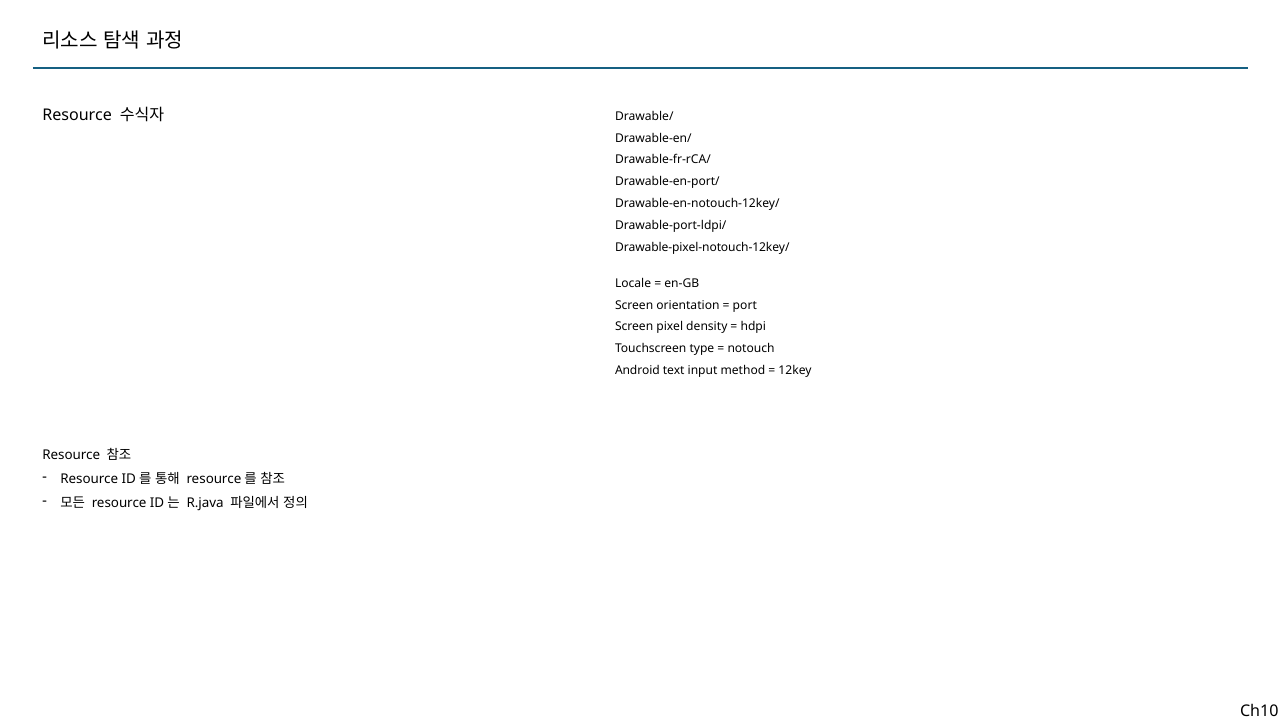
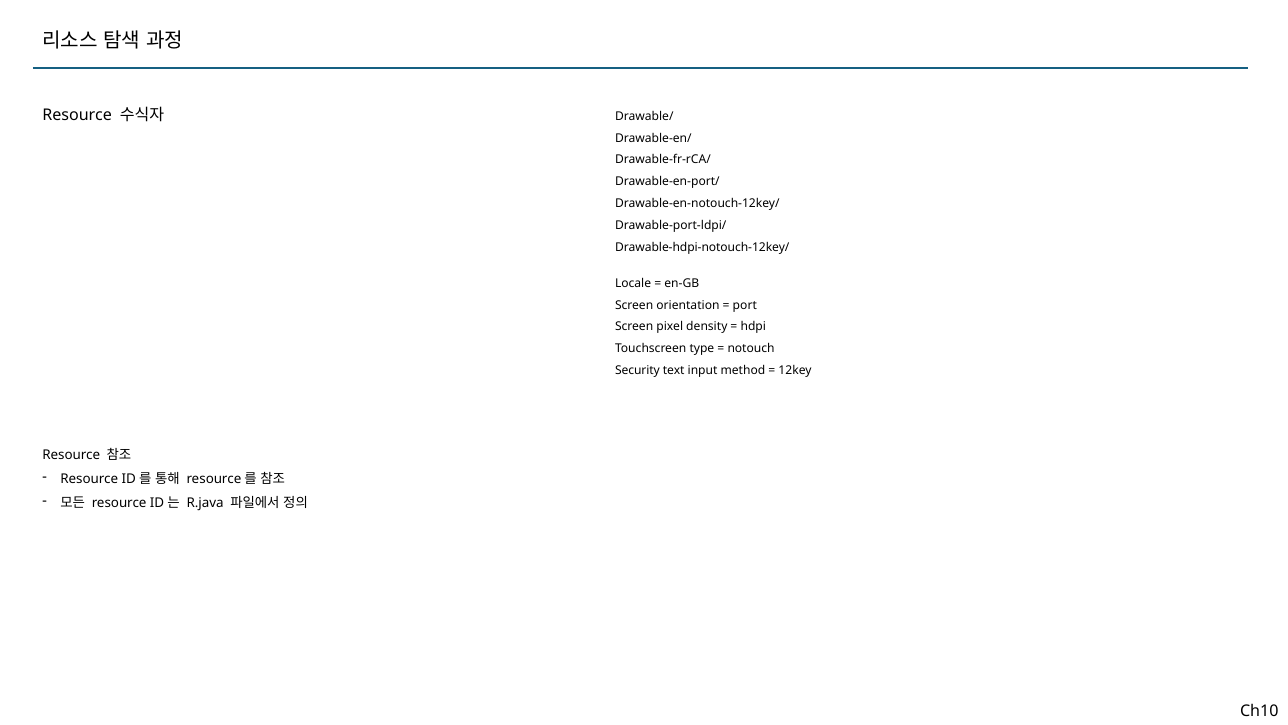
Drawable-pixel-notouch-12key/: Drawable-pixel-notouch-12key/ -> Drawable-hdpi-notouch-12key/ (702, 247)
Android: Android -> Security (637, 370)
